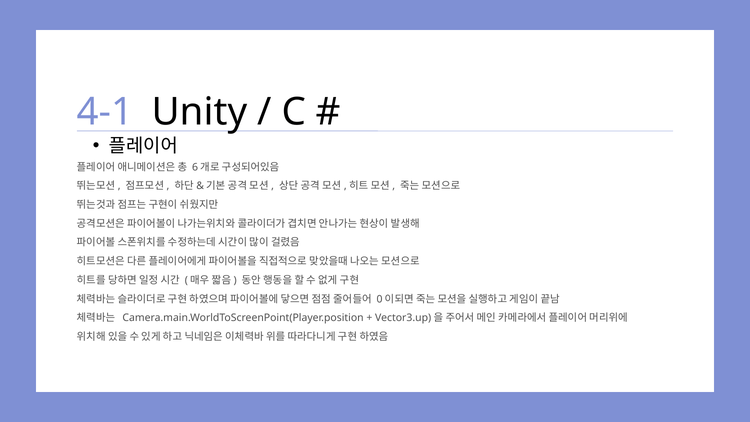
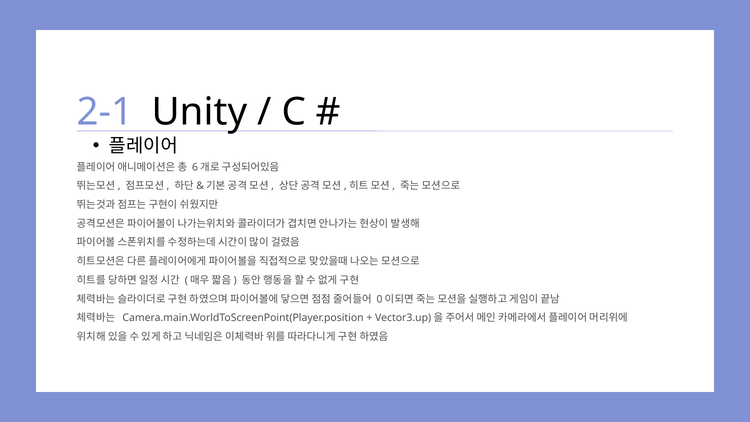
4-1: 4-1 -> 2-1 (105, 112)
